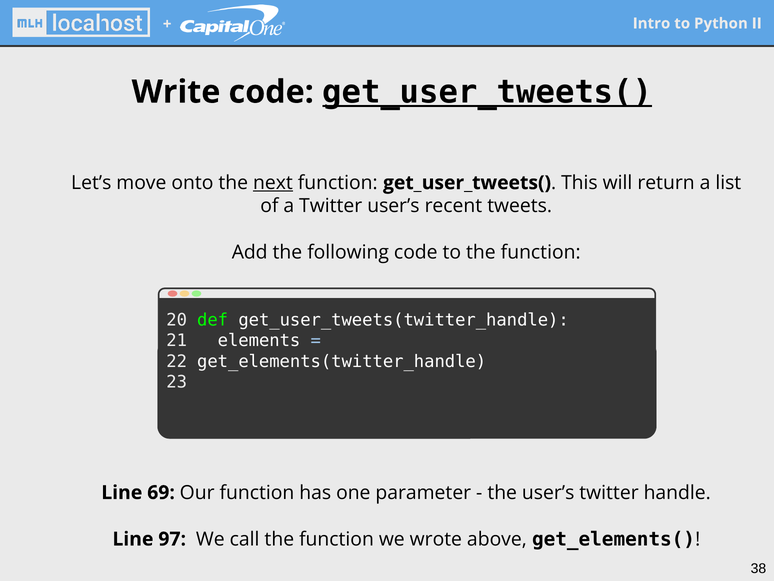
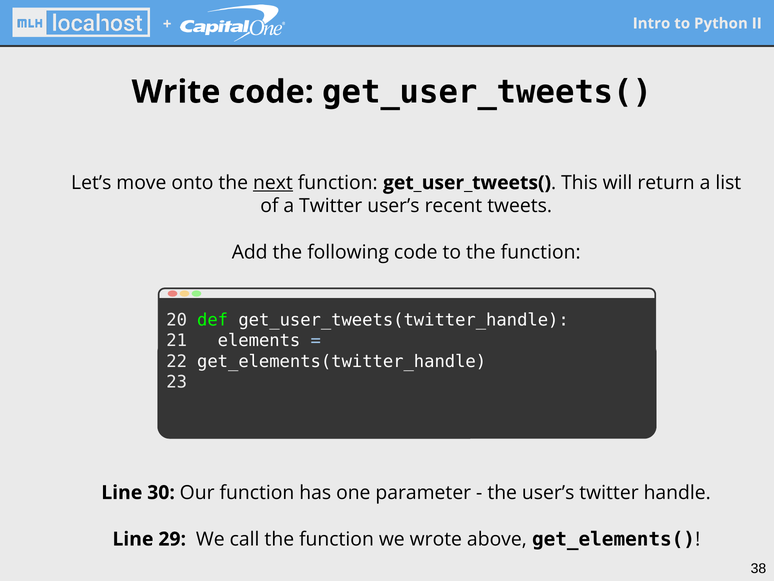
get_user_tweets( underline: present -> none (487, 92)
69: 69 -> 30 (161, 492)
97: 97 -> 29 (172, 539)
